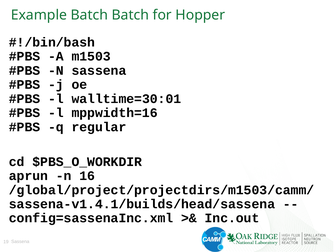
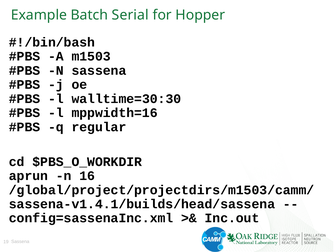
Batch Batch: Batch -> Serial (130, 15)
walltime=30:01: walltime=30:01 -> walltime=30:30 (126, 99)
